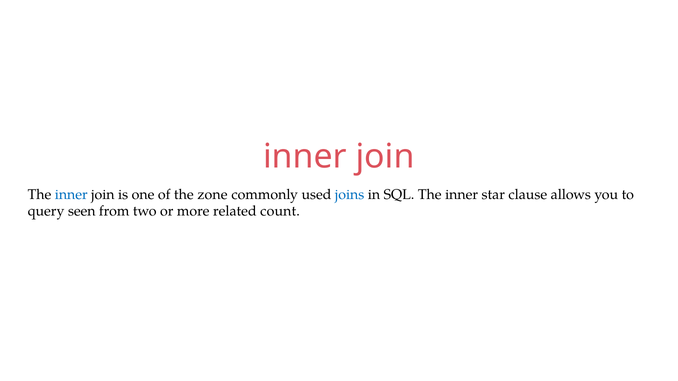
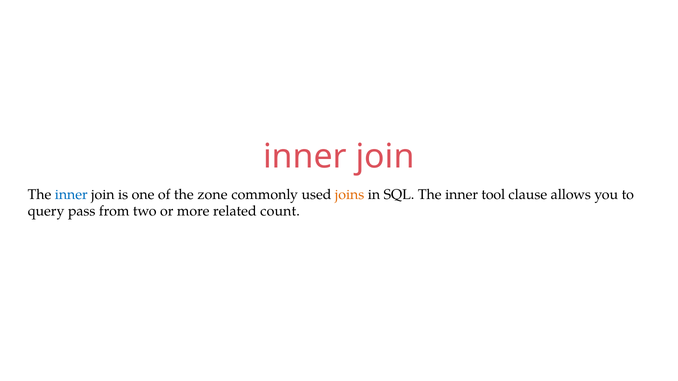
joins colour: blue -> orange (350, 195)
star: star -> tool (493, 195)
seen: seen -> pass (82, 212)
